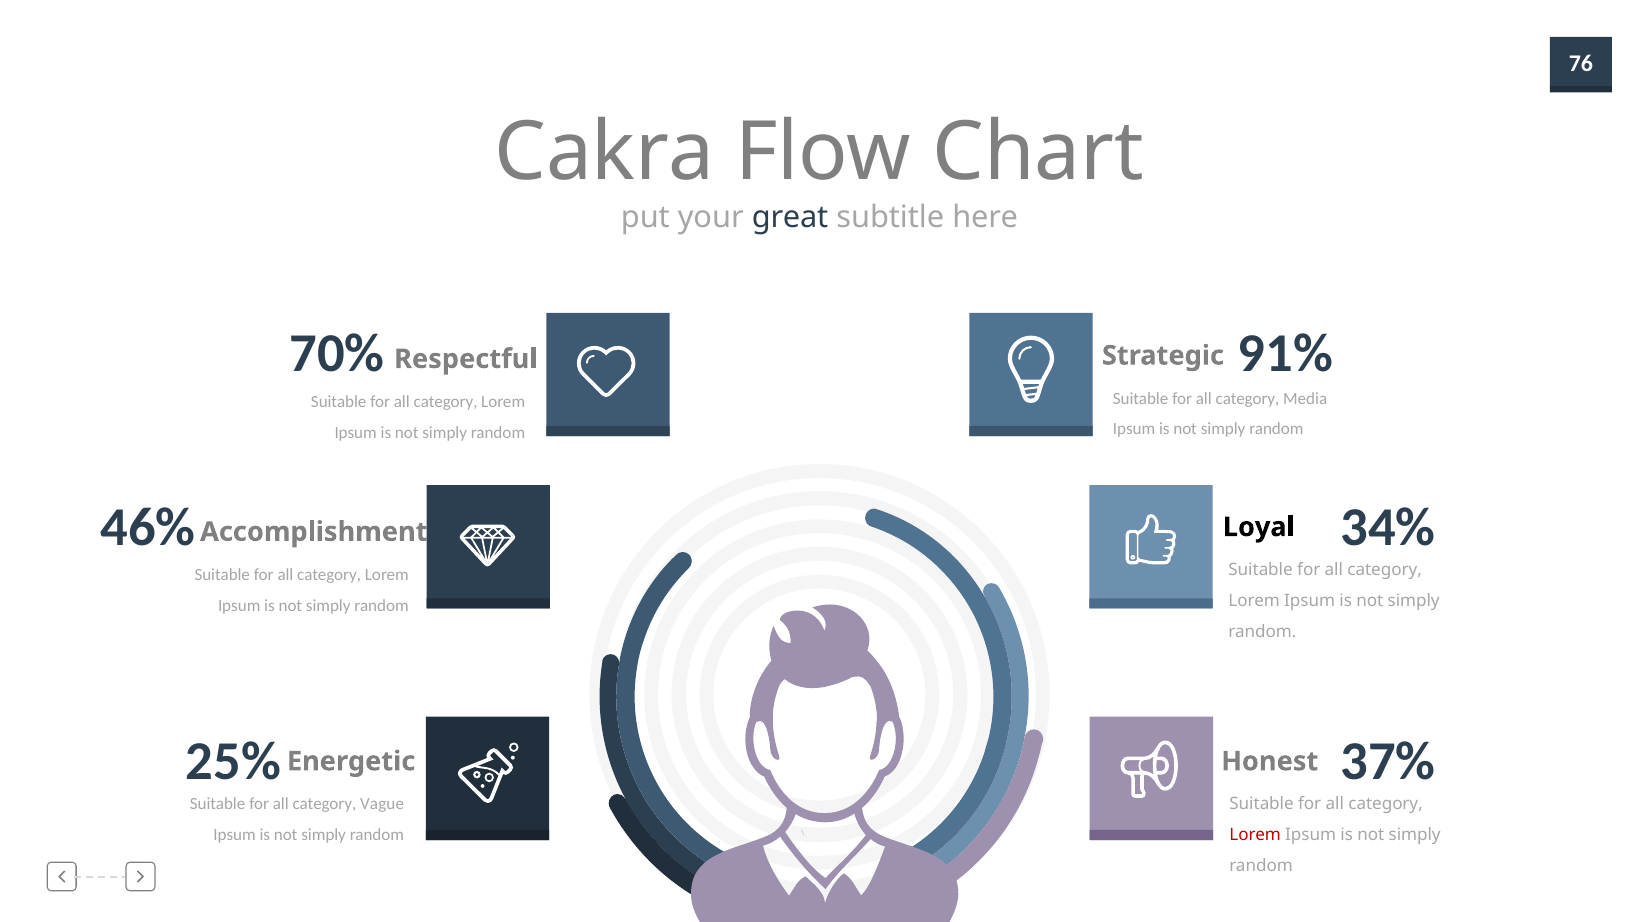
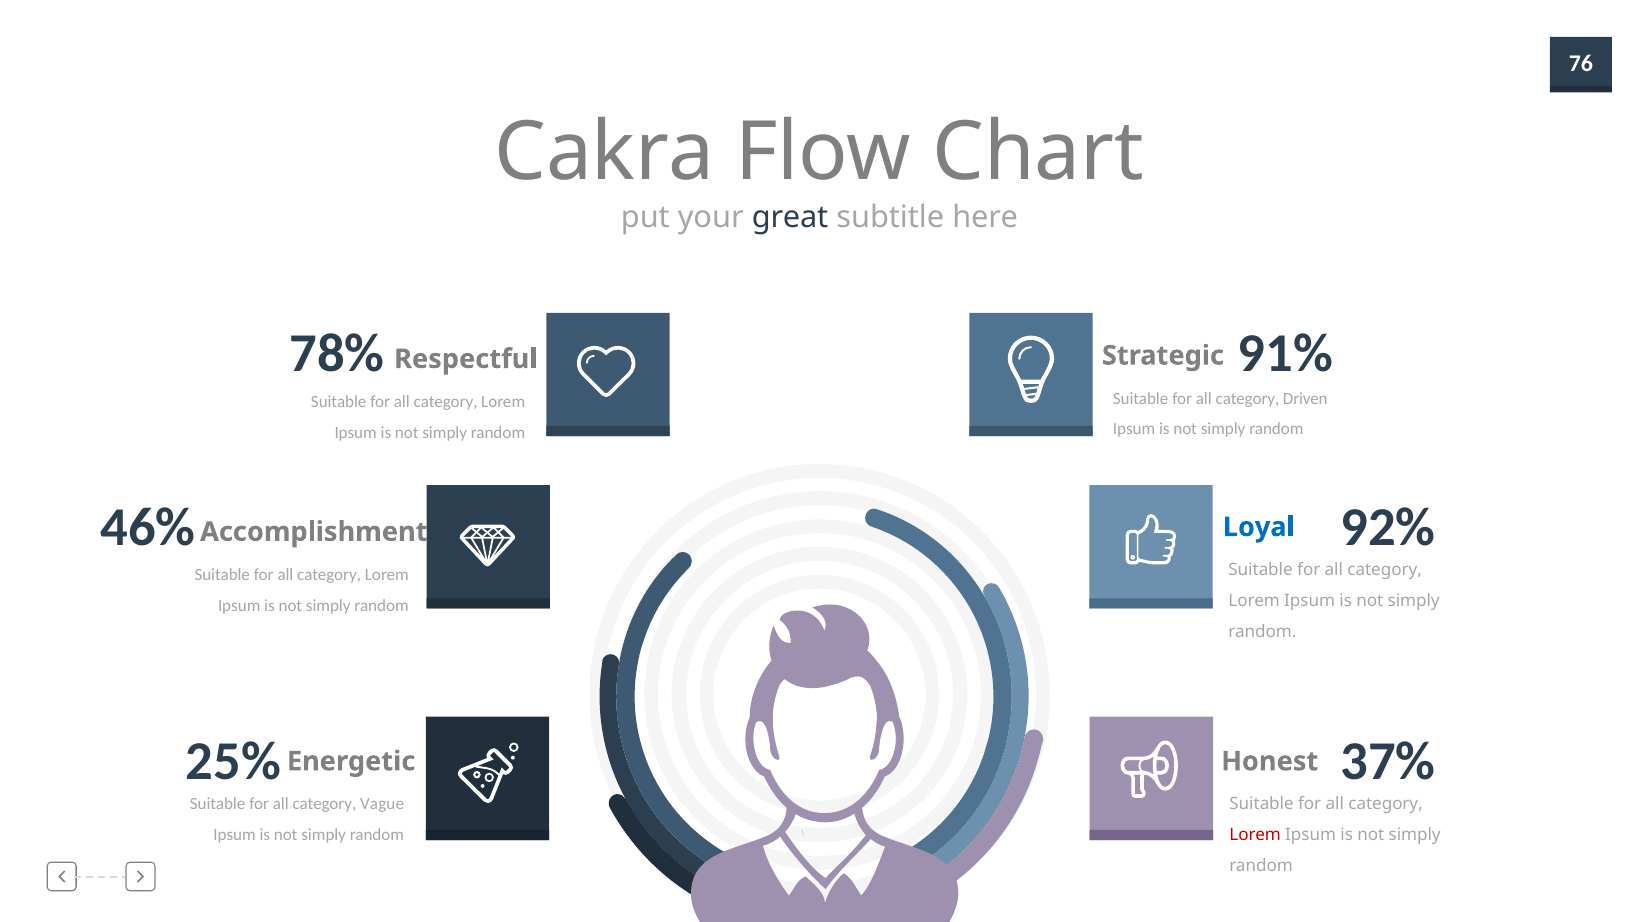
70%: 70% -> 78% (337, 353)
Media: Media -> Driven (1305, 398)
34%: 34% -> 92% (1388, 527)
Loyal colour: black -> blue (1259, 527)
